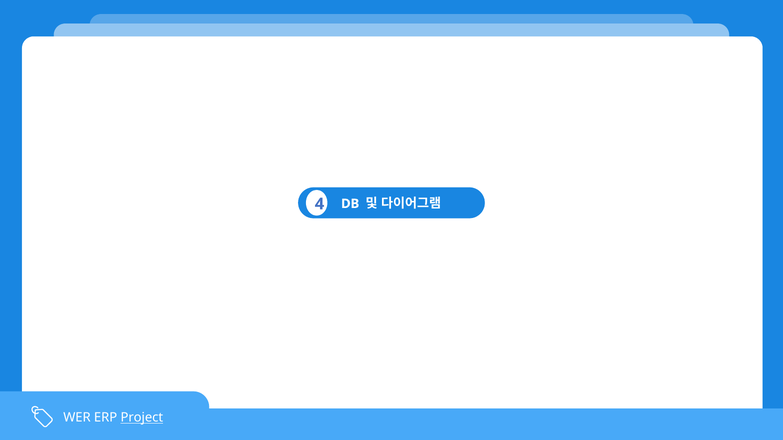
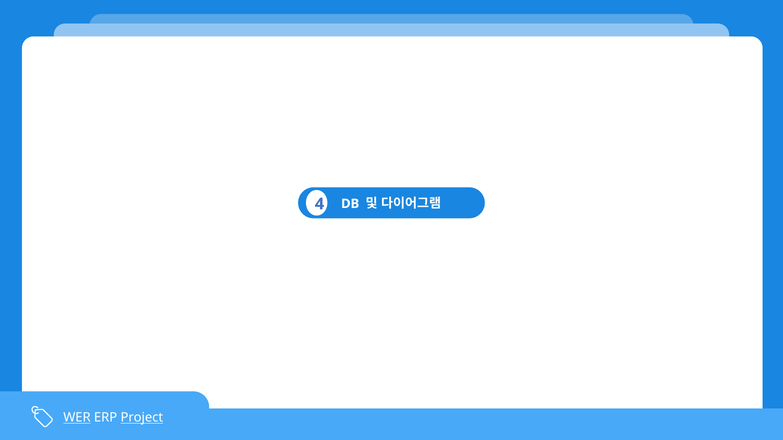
WER underline: none -> present (77, 418)
